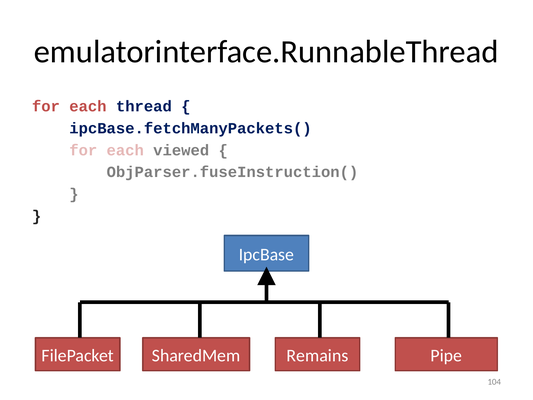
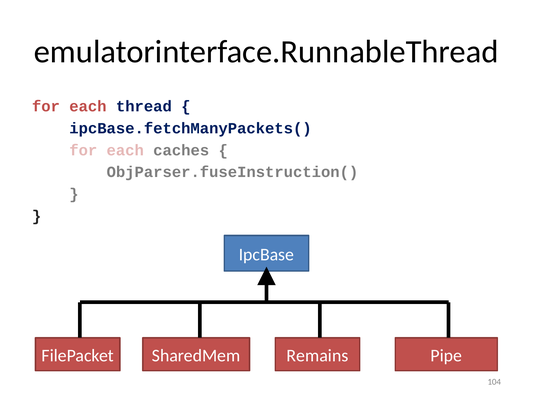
viewed: viewed -> caches (181, 150)
